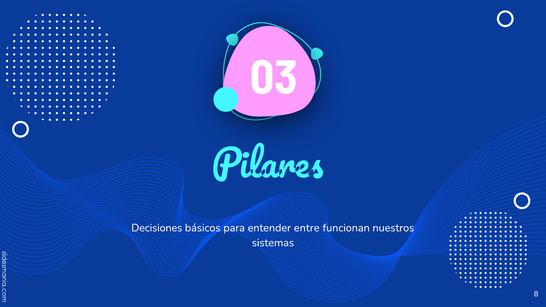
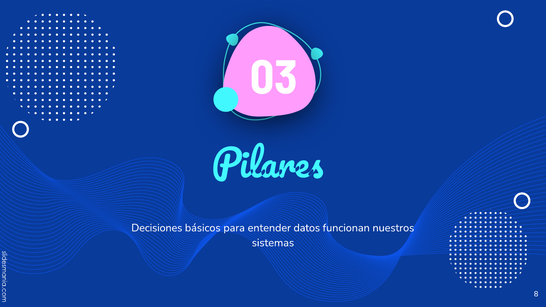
entre: entre -> datos (307, 228)
